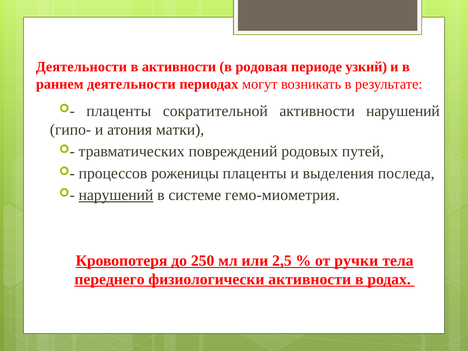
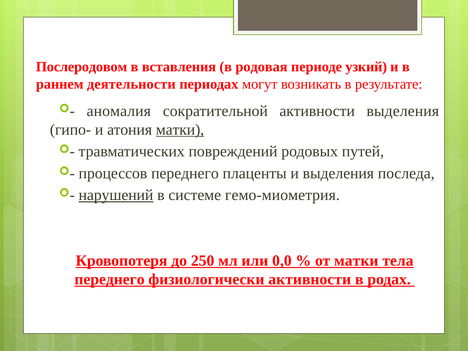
Деятельности: Деятельности -> Послеродовом (82, 67)
в активности: активности -> вставления (179, 67)
плаценты: плаценты -> аномалия (119, 111)
активности нарушений: нарушений -> выделения (403, 111)
матки underline: none -> present (180, 130)
процессов роженицы: роженицы -> переднего (185, 173)
2,5: 2,5 -> 0,0 (282, 261)
от ручки: ручки -> матки (356, 261)
